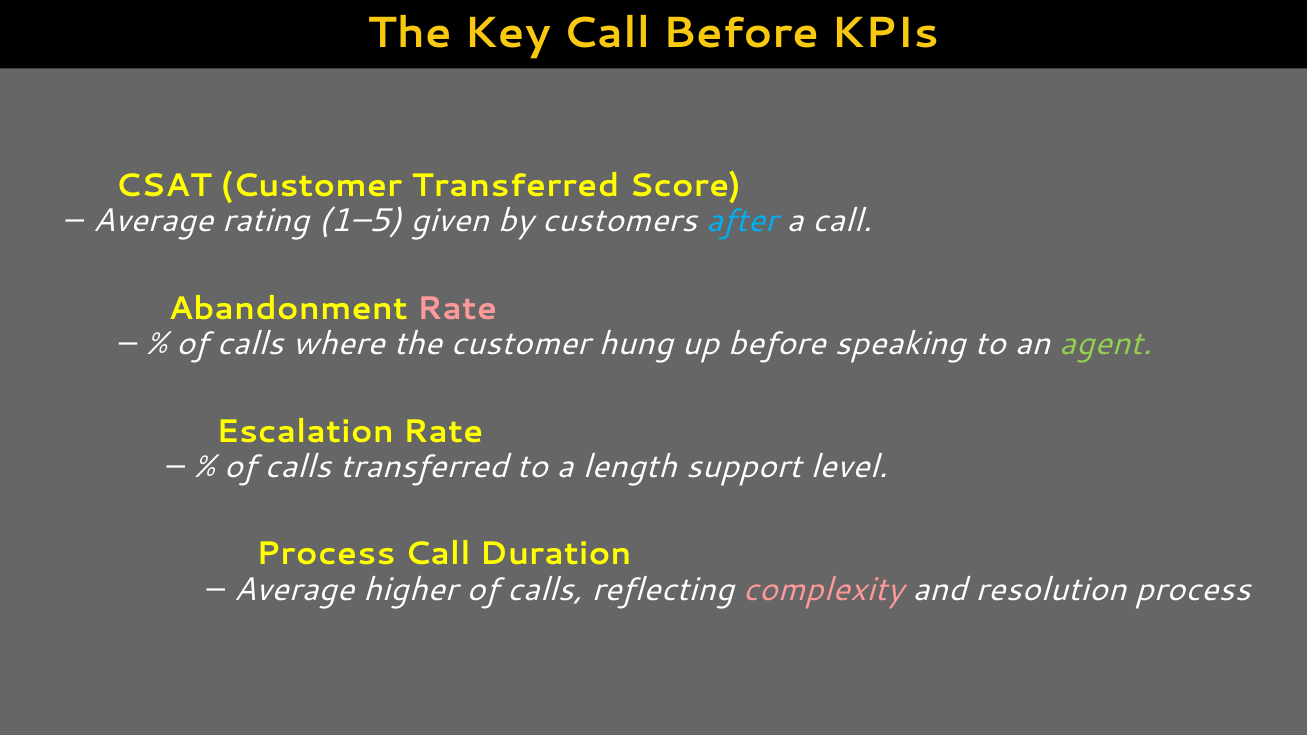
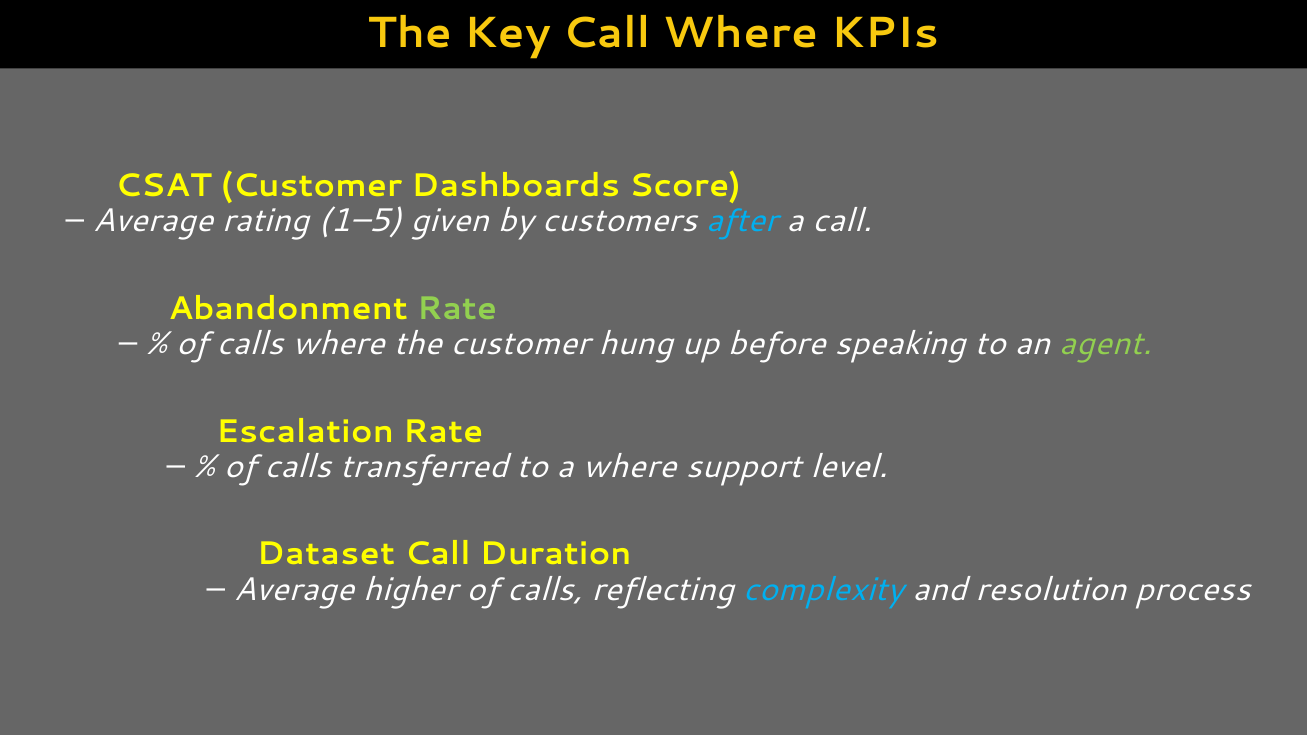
Call Before: Before -> Where (740, 33)
Customer Transferred: Transferred -> Dashboards (515, 186)
Rate colour: pink -> light green (457, 309)
a length: length -> where (630, 467)
Process: Process -> Dataset (326, 554)
complexity colour: pink -> light blue (823, 589)
